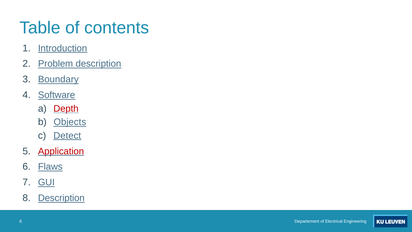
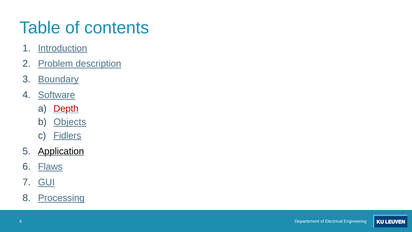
Detect: Detect -> Fidlers (67, 135)
Application colour: red -> black (61, 151)
Description: Description -> Processing (61, 198)
